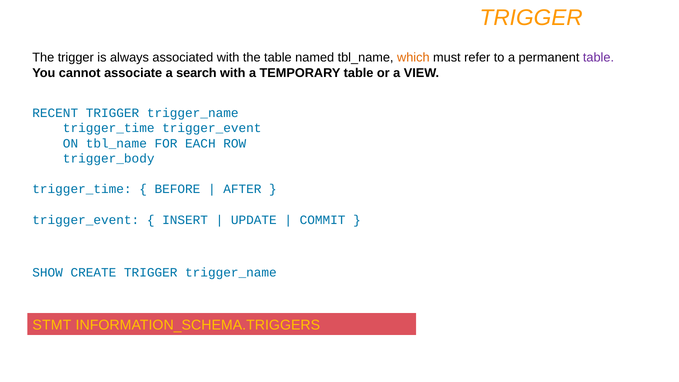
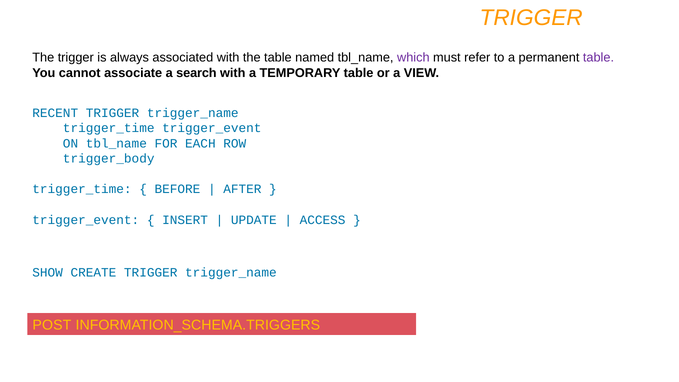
which colour: orange -> purple (413, 58)
COMMIT: COMMIT -> ACCESS (323, 220)
STMT: STMT -> POST (52, 325)
